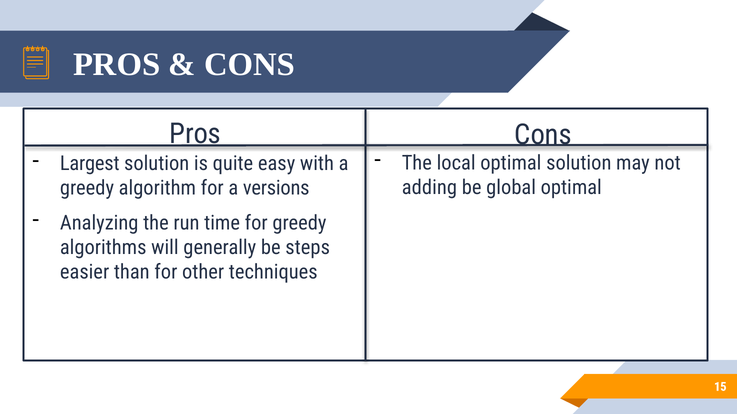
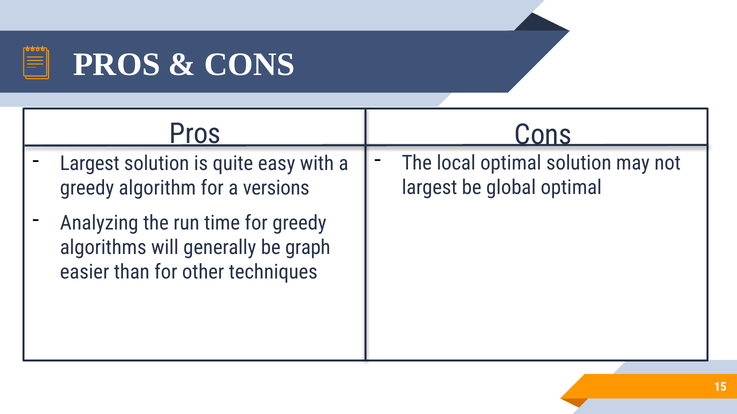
adding: adding -> largest (430, 188)
steps: steps -> graph (308, 248)
